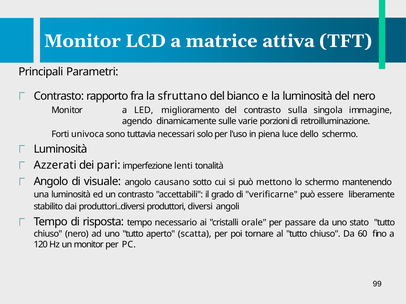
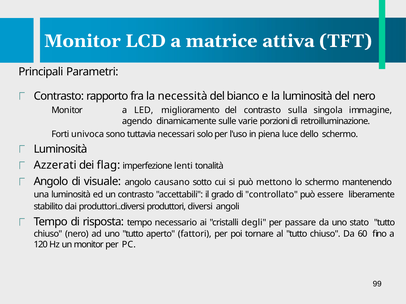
sfruttano: sfruttano -> necessità (183, 96)
pari: pari -> flag (108, 166)
verificarne: verificarne -> controllato (272, 195)
orale: orale -> degli (254, 223)
scatta: scatta -> fattori (195, 234)
